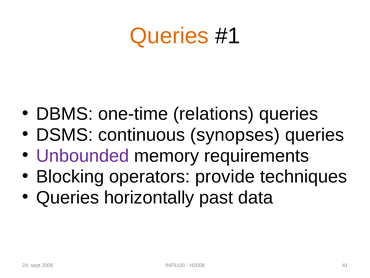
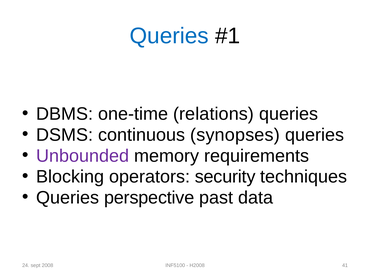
Queries colour: orange -> blue (169, 36)
provide: provide -> security (225, 176)
horizontally: horizontally -> perspective (149, 197)
